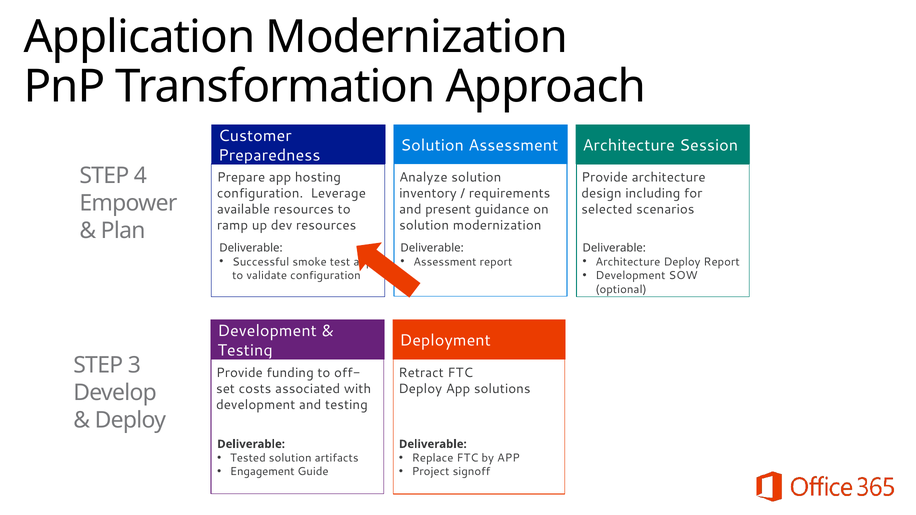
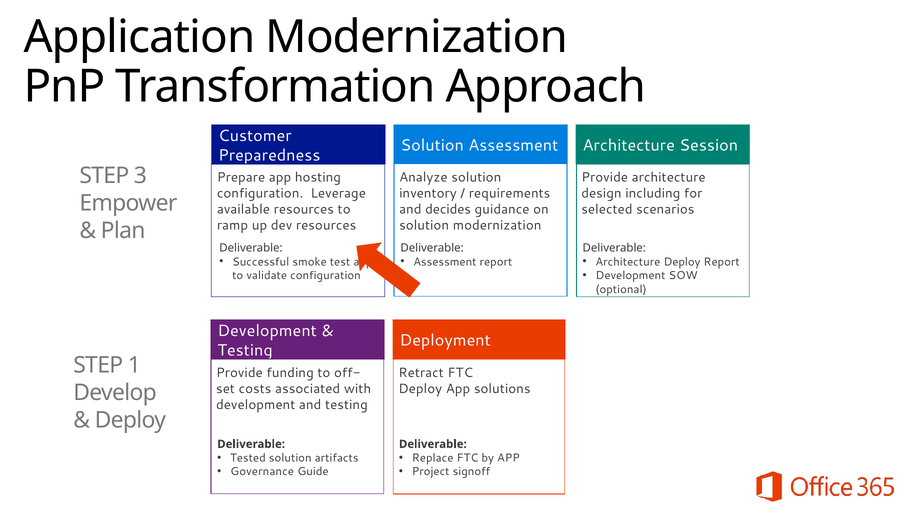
4: 4 -> 3 (140, 176)
present: present -> decides (448, 209)
3: 3 -> 1 (134, 365)
Engagement: Engagement -> Governance (262, 472)
